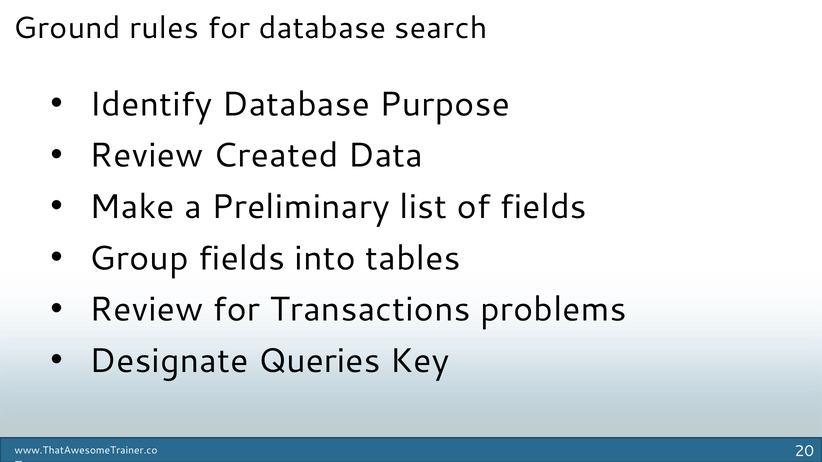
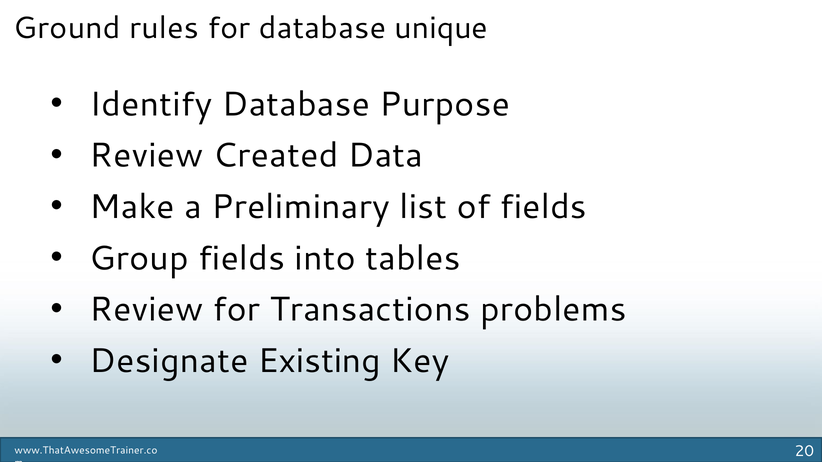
search: search -> unique (441, 28)
Queries: Queries -> Existing (319, 361)
